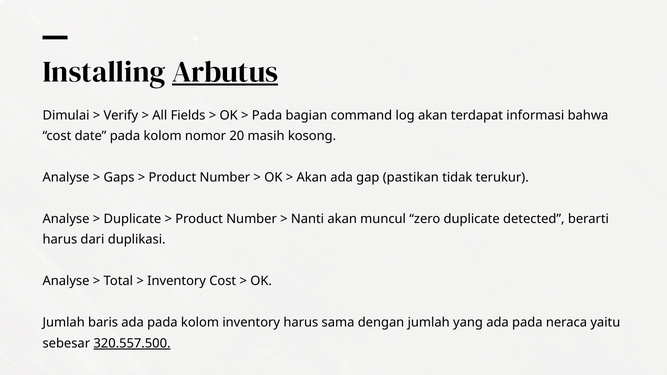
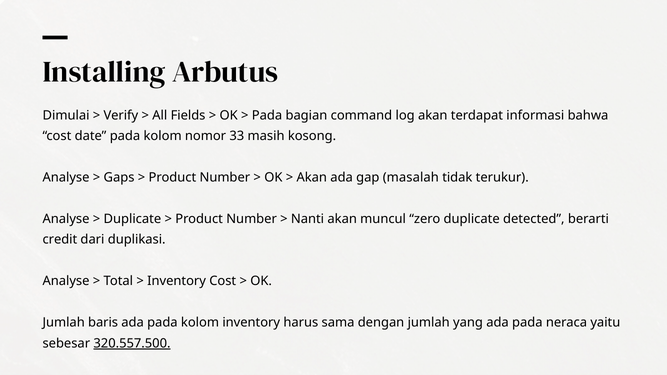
Arbutus underline: present -> none (225, 72)
20: 20 -> 33 (237, 136)
pastikan: pastikan -> masalah (411, 178)
harus: harus -> credit (60, 240)
